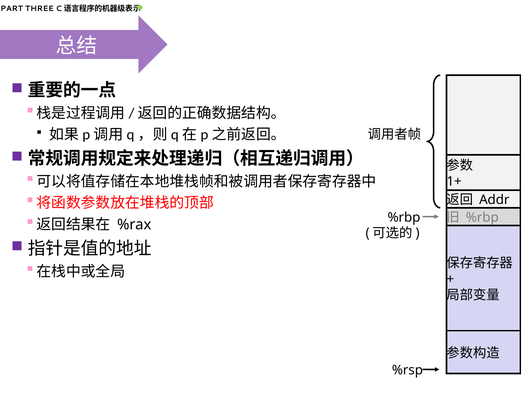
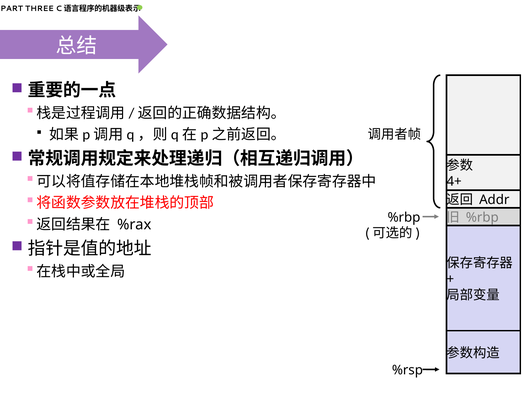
1+: 1+ -> 4+ (454, 181)
